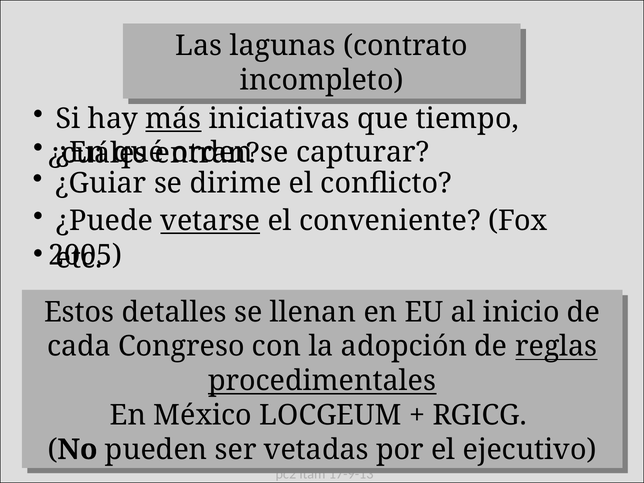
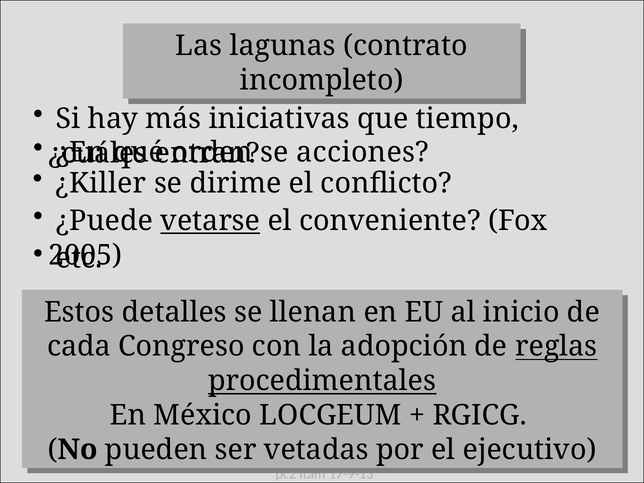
más underline: present -> none (173, 119)
capturar: capturar -> acciones (363, 152)
¿Guiar: ¿Guiar -> ¿Killer (101, 183)
